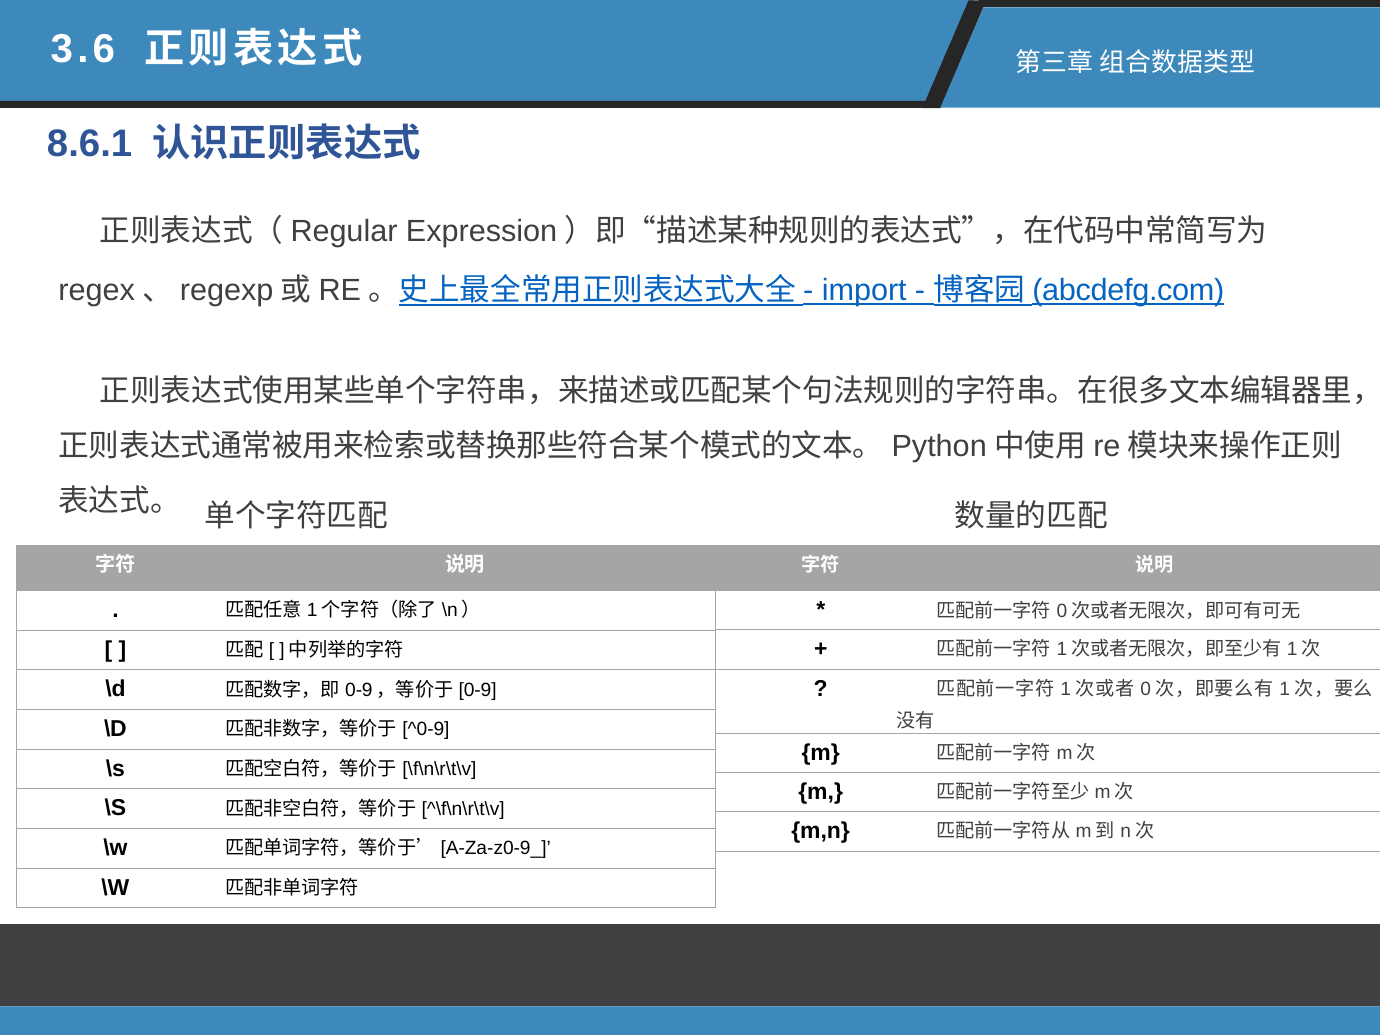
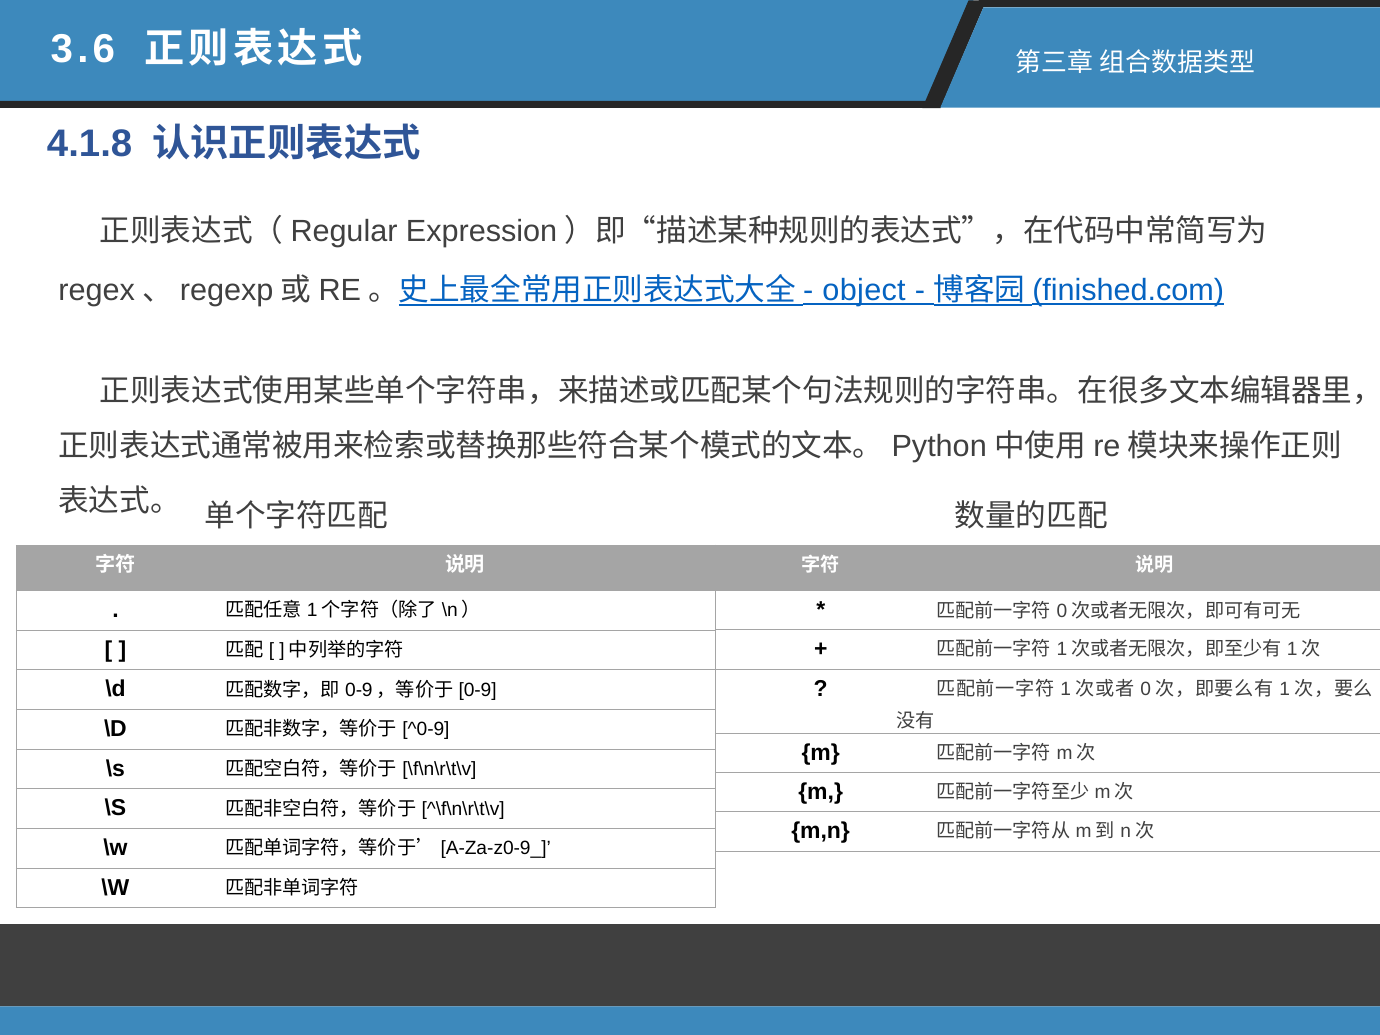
8.6.1: 8.6.1 -> 4.1.8 (90, 144)
import: import -> object (864, 290)
abcdefg.com: abcdefg.com -> finished.com (1128, 290)
